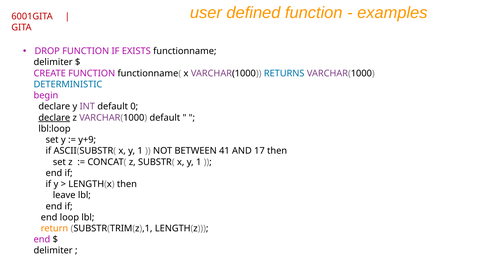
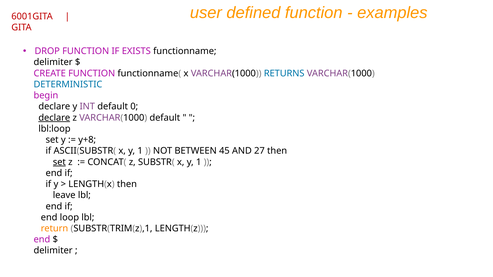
y+9: y+9 -> y+8 (87, 140)
41: 41 -> 45 (224, 151)
17: 17 -> 27 (259, 151)
set underline: none -> present (59, 162)
